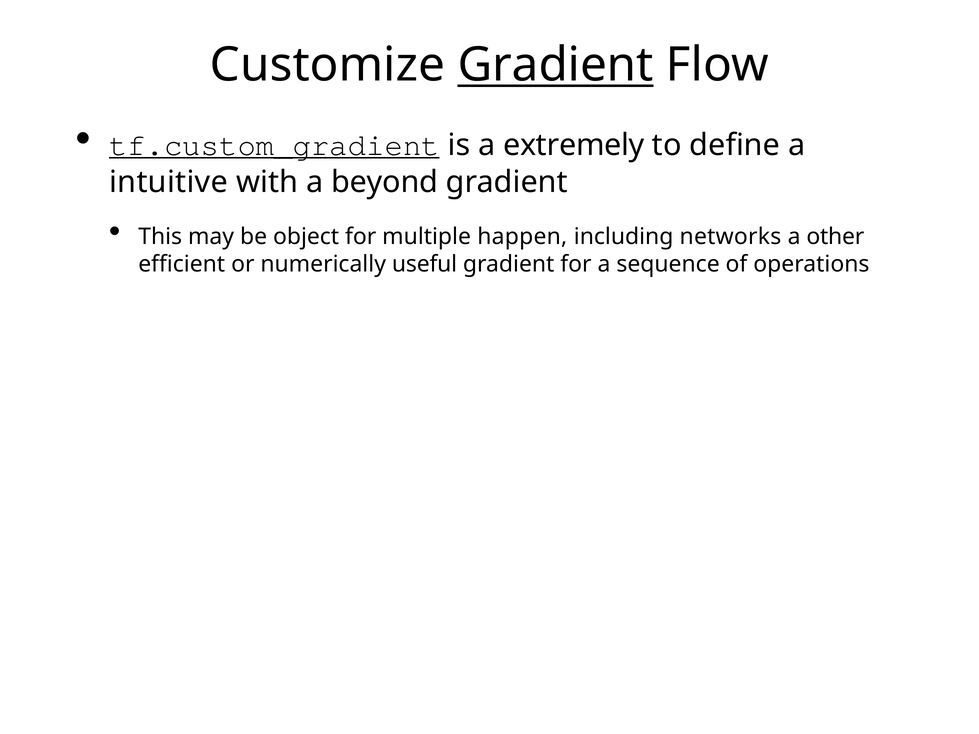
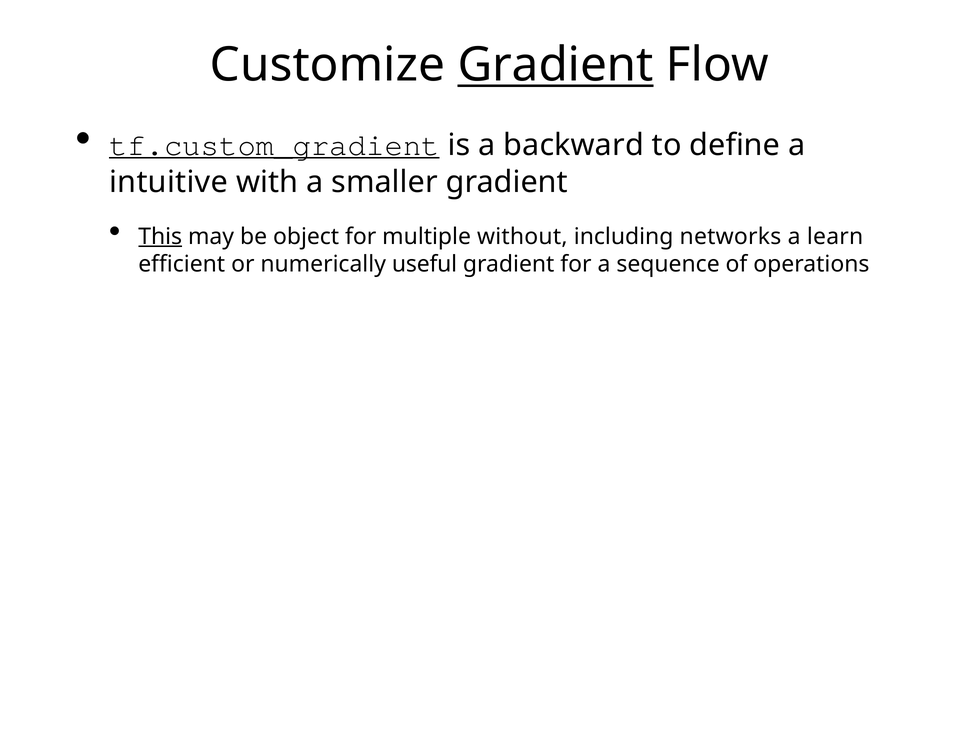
extremely: extremely -> backward (574, 145)
beyond: beyond -> smaller (385, 182)
This underline: none -> present (160, 237)
happen: happen -> without (522, 237)
other: other -> learn (835, 237)
